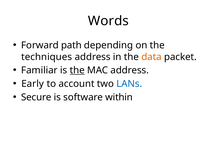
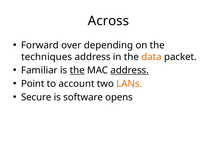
Words: Words -> Across (108, 21)
path: path -> over (71, 46)
address underline: none -> present (130, 71)
Early: Early -> Point (33, 84)
LANs colour: blue -> orange (129, 84)
within: within -> opens (119, 98)
